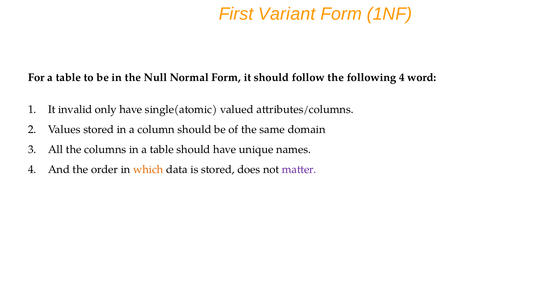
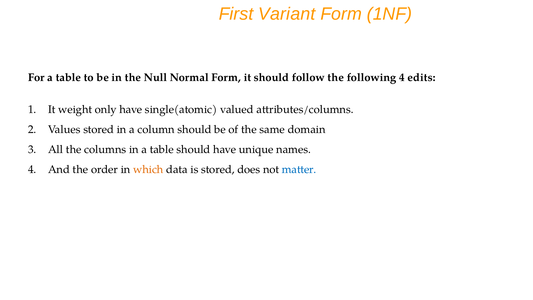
word: word -> edits (422, 77)
invalid: invalid -> weight (75, 109)
matter colour: purple -> blue (299, 169)
